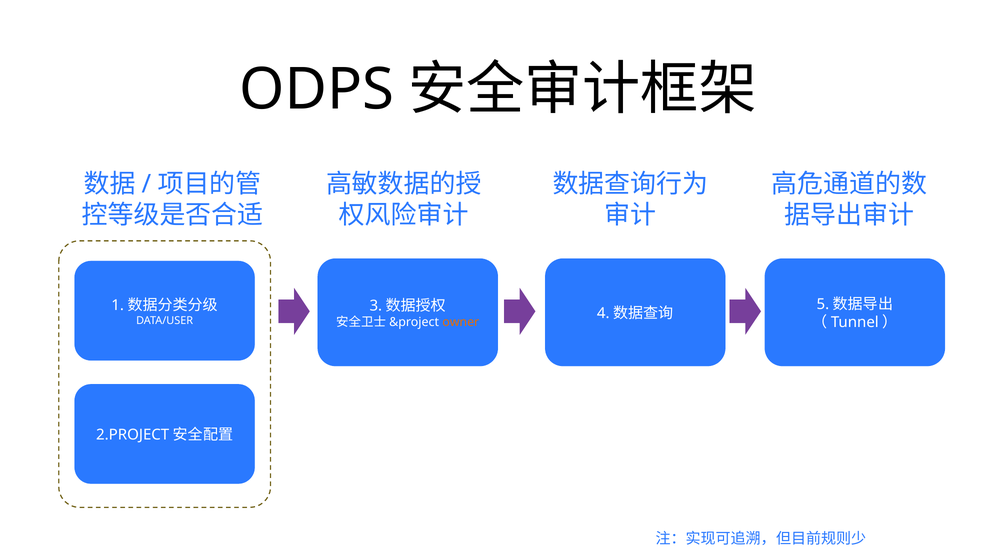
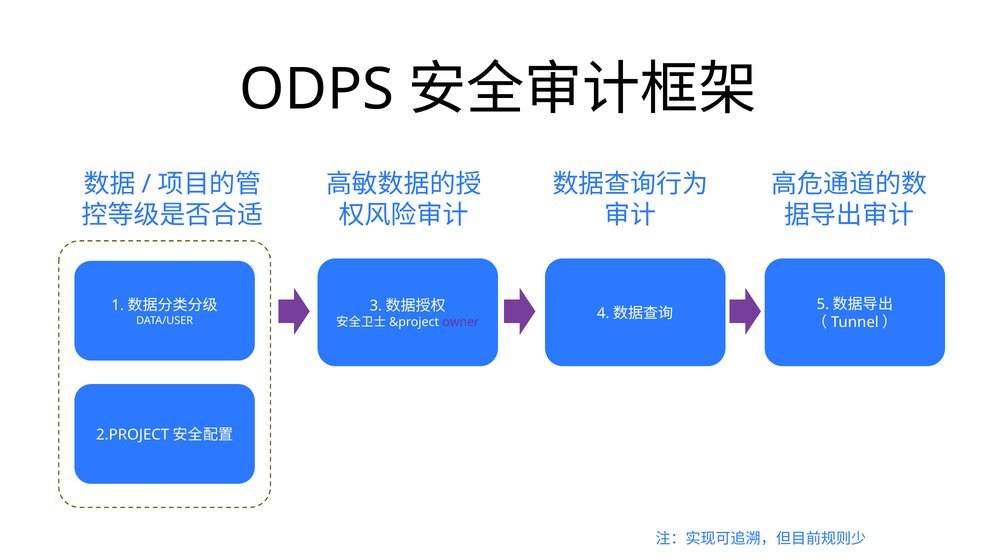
owner colour: orange -> purple (461, 322)
